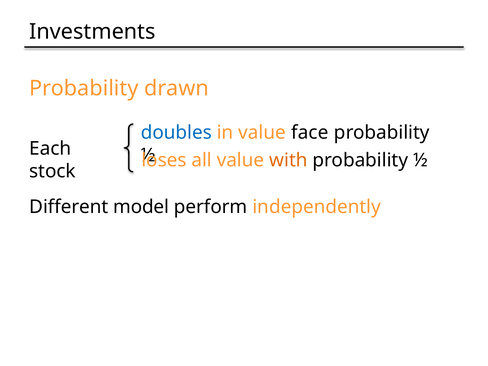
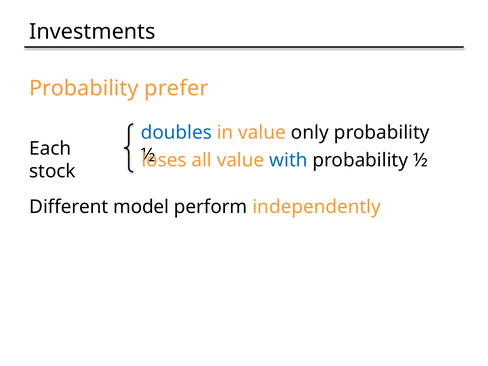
drawn: drawn -> prefer (176, 89)
face: face -> only (310, 132)
with colour: orange -> blue (288, 160)
